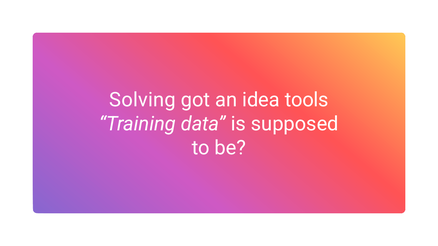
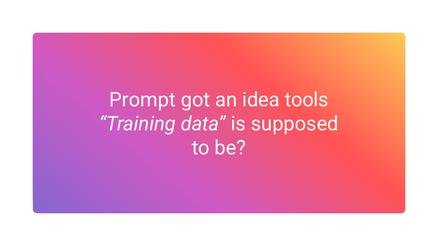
Solving: Solving -> Prompt (143, 100)
